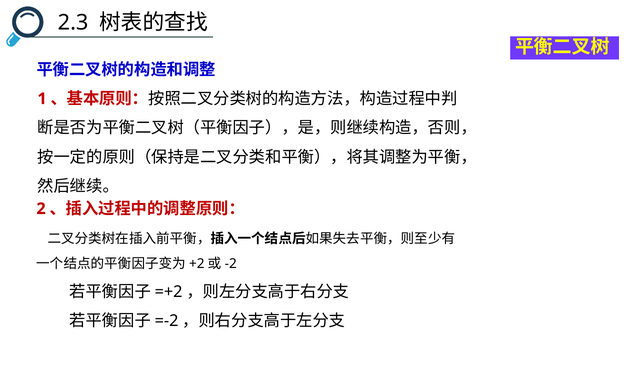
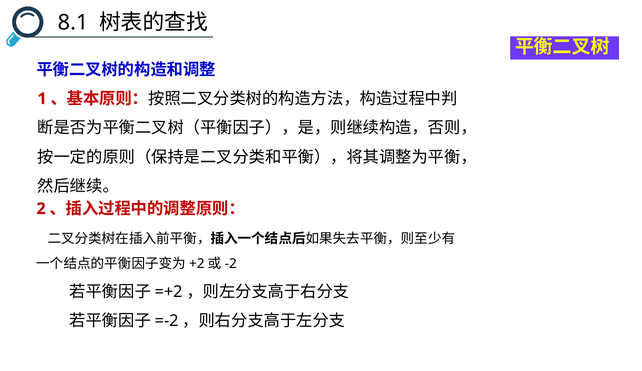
2.3: 2.3 -> 8.1 (73, 23)
